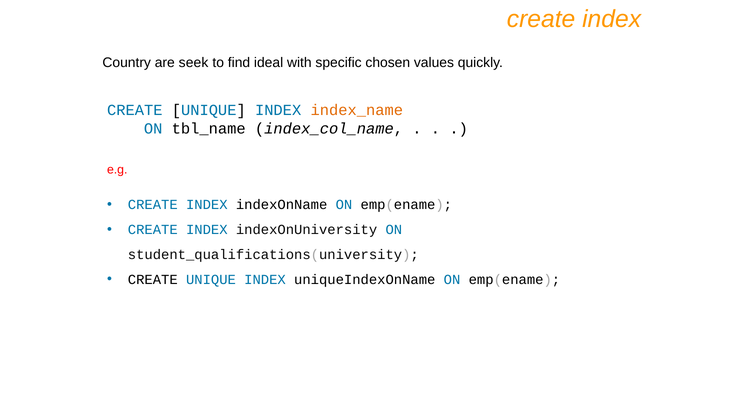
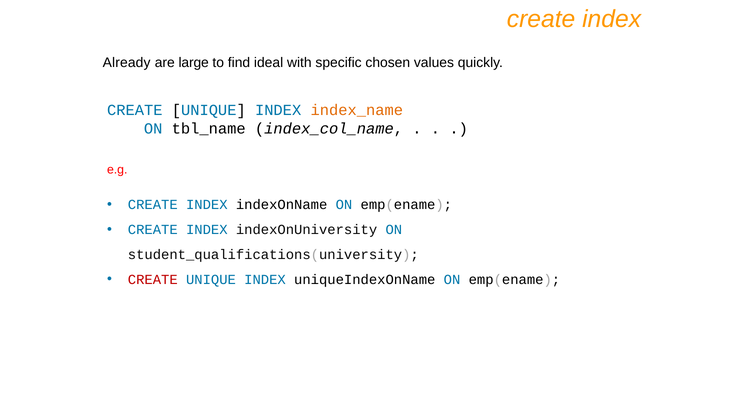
Country: Country -> Already (127, 63)
seek: seek -> large (194, 63)
CREATE colour: black -> red (153, 279)
